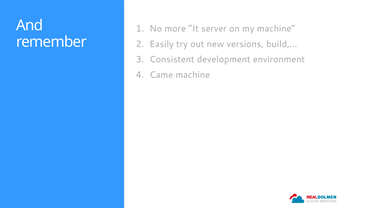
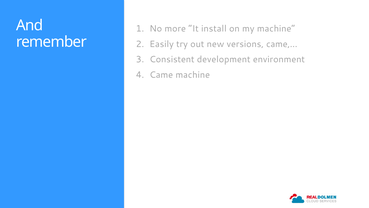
server: server -> install (214, 29)
build,…: build,… -> came,… (282, 44)
